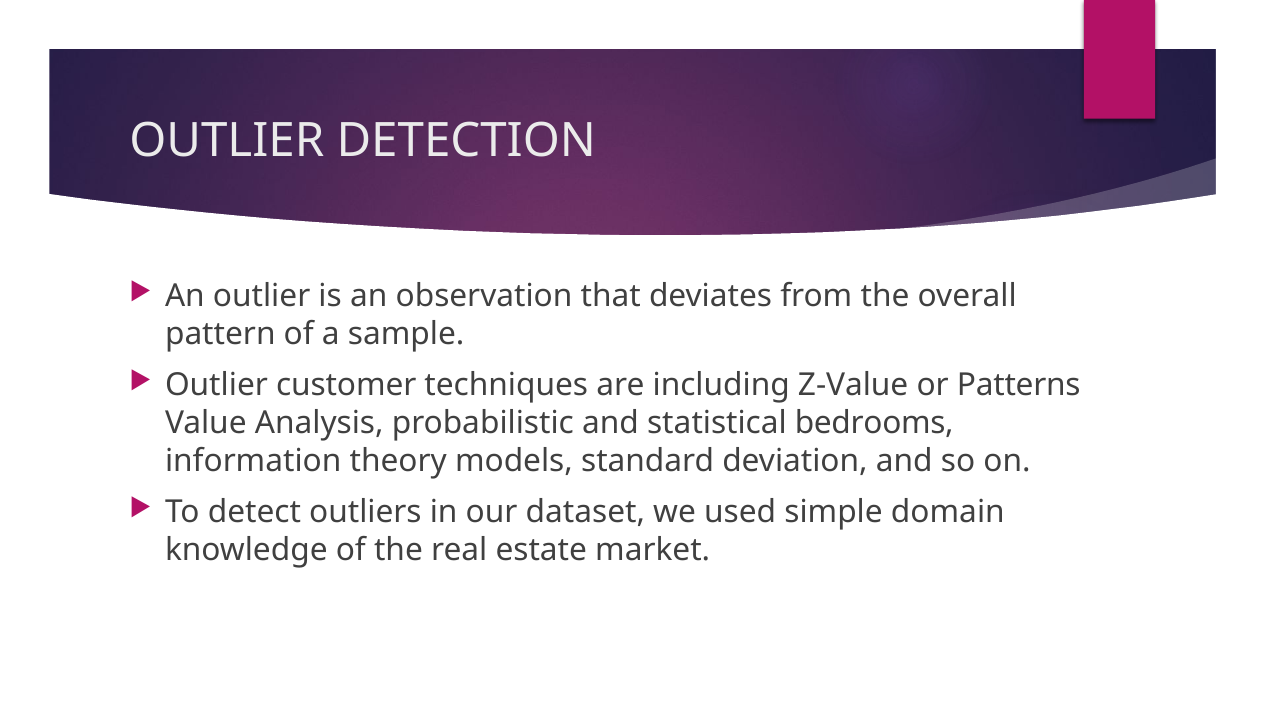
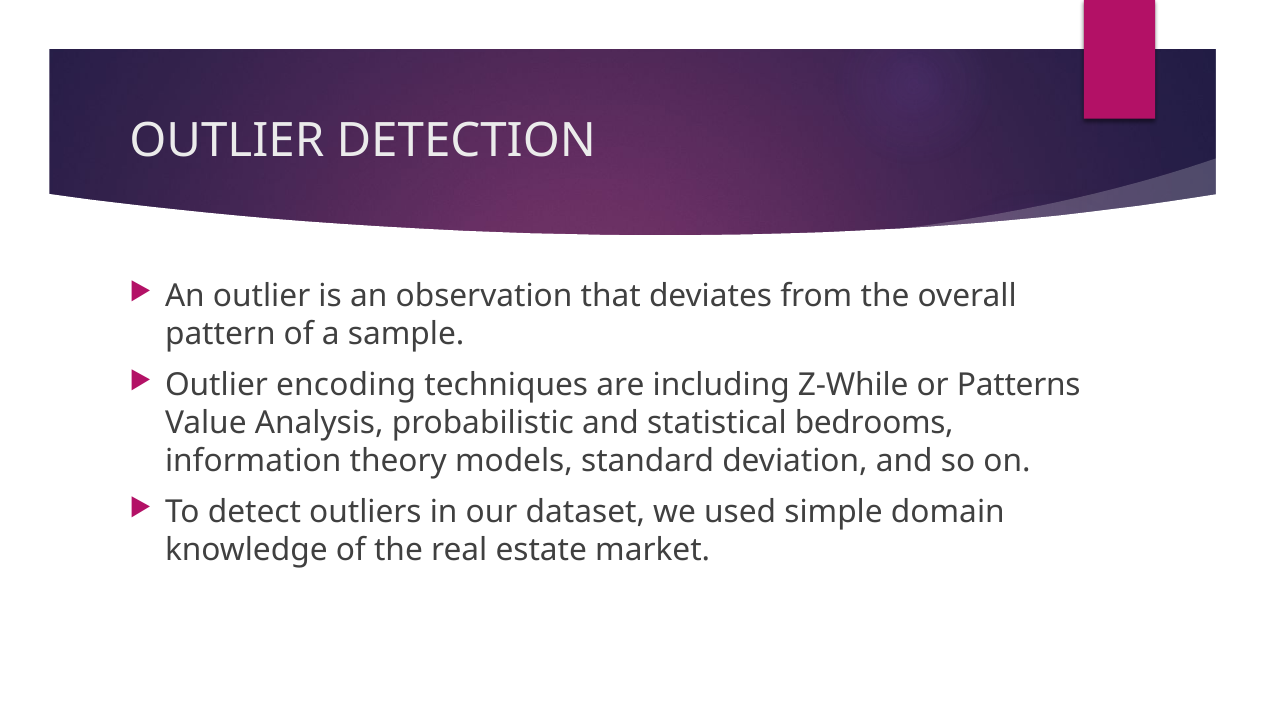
customer: customer -> encoding (346, 385)
Z-Value: Z-Value -> Z-While (853, 385)
